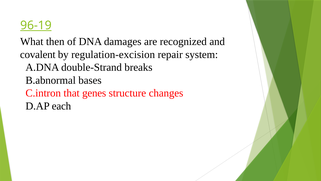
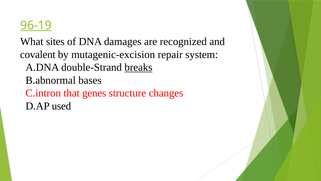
then: then -> sites (55, 42)
regulation-excision: regulation-excision -> mutagenic-excision (113, 54)
breaks underline: none -> present (138, 67)
each: each -> used (61, 106)
